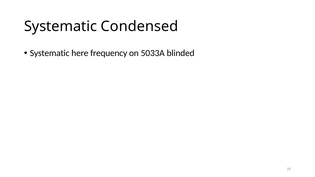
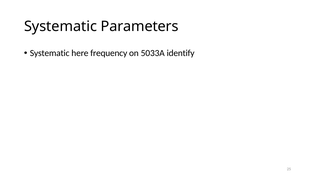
Condensed: Condensed -> Parameters (140, 26)
blinded: blinded -> identify (181, 53)
